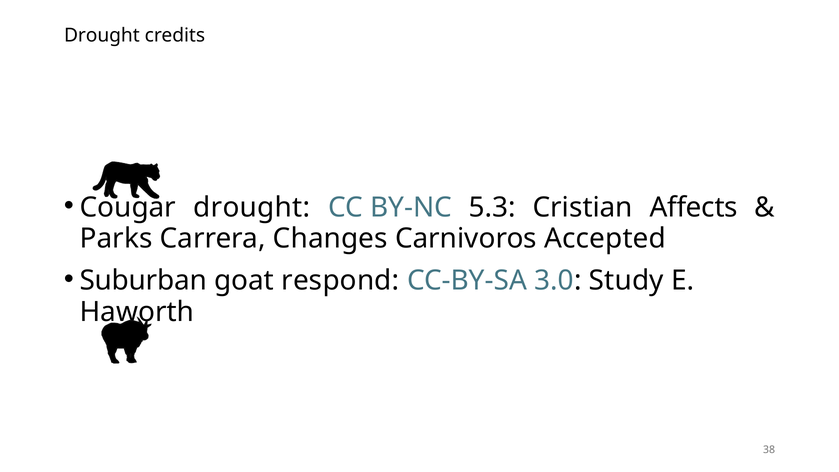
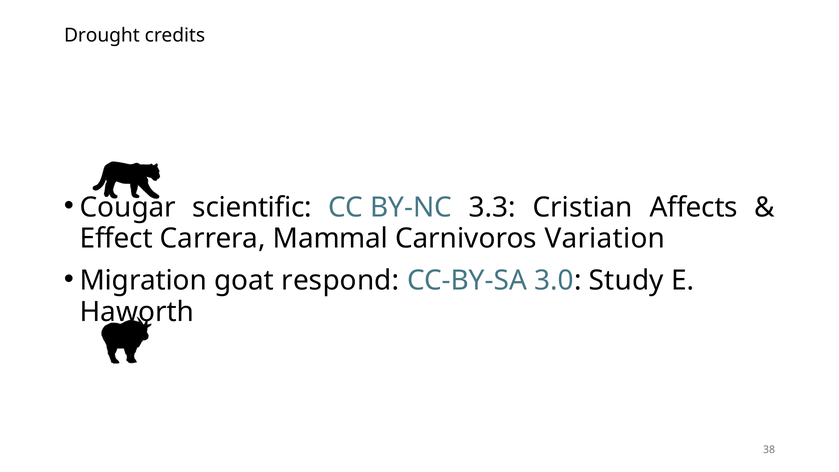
Cougar drought: drought -> scientific (252, 207)
5.3: 5.3 -> 3.3 (492, 207)
Parks: Parks -> Effect (116, 239)
Changes: Changes -> Mammal (330, 239)
Accepted: Accepted -> Variation (605, 239)
Suburban: Suburban -> Migration (143, 281)
